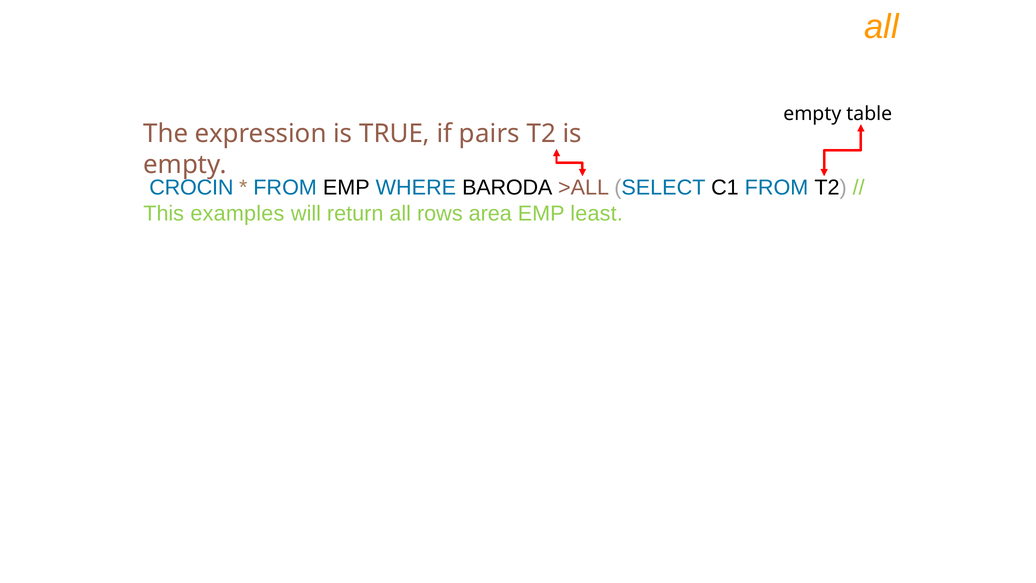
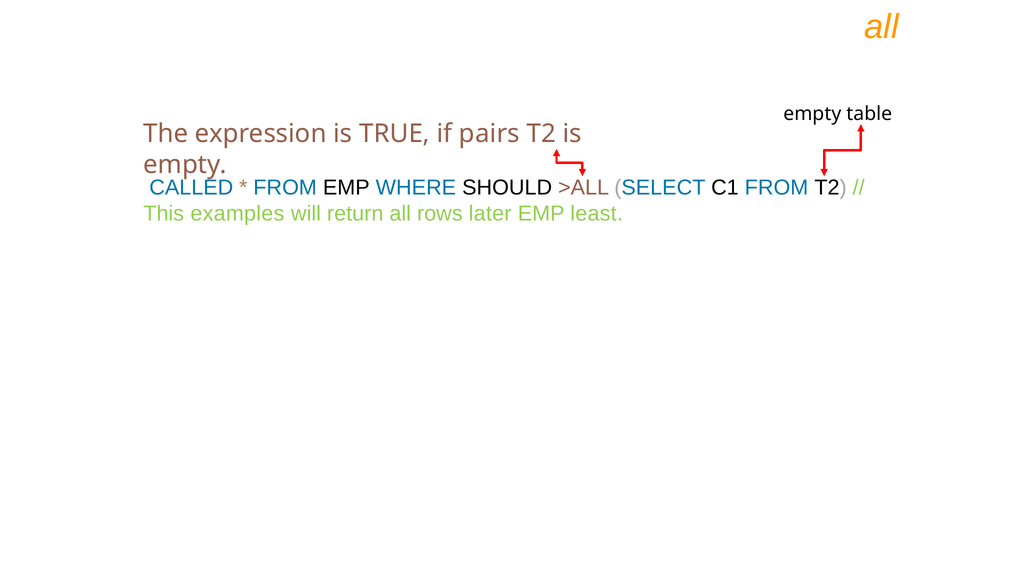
CROCIN: CROCIN -> CALLED (191, 188)
BARODA: BARODA -> SHOULD (507, 188)
area: area -> later (490, 214)
